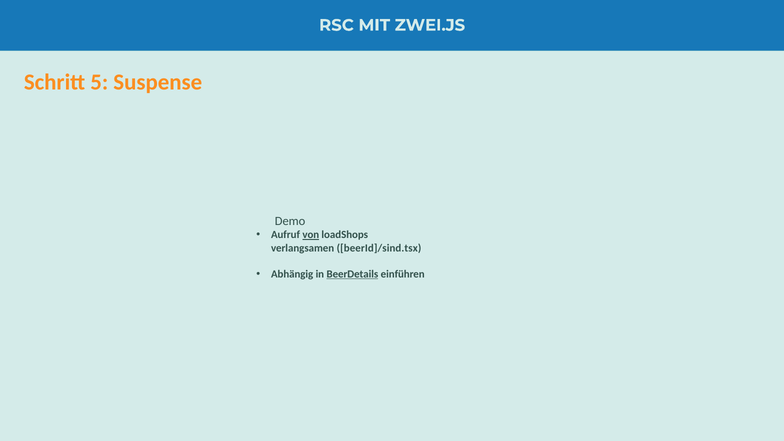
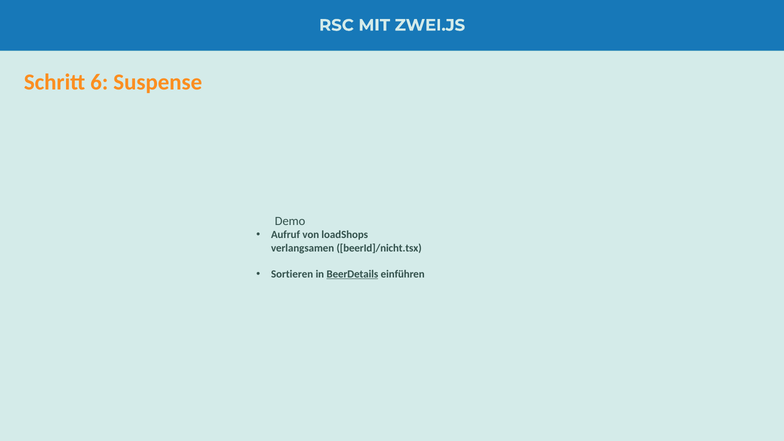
5: 5 -> 6 (99, 82)
von underline: present -> none (311, 235)
beerId]/sind.tsx: beerId]/sind.tsx -> beerId]/nicht.tsx (379, 248)
Abhängig: Abhängig -> Sortieren (292, 274)
